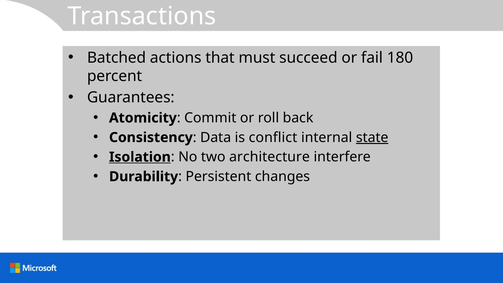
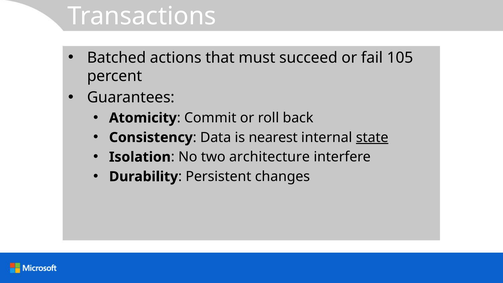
180: 180 -> 105 (400, 58)
conflict: conflict -> nearest (273, 137)
Isolation underline: present -> none (140, 157)
